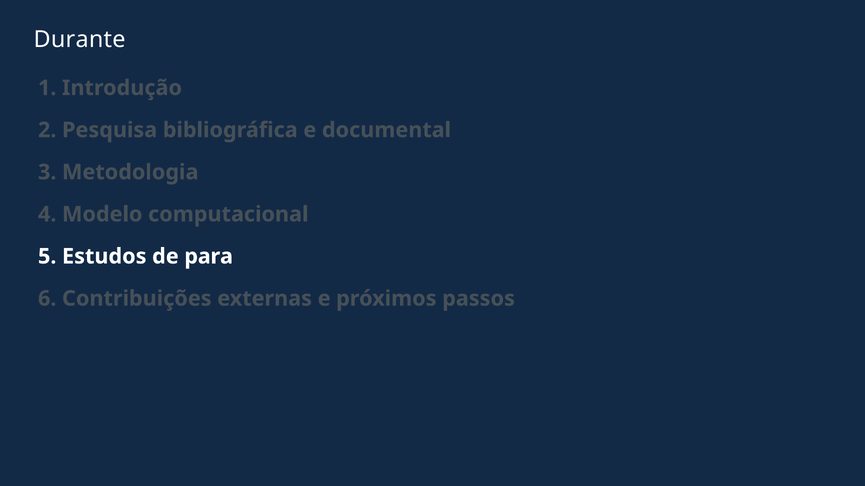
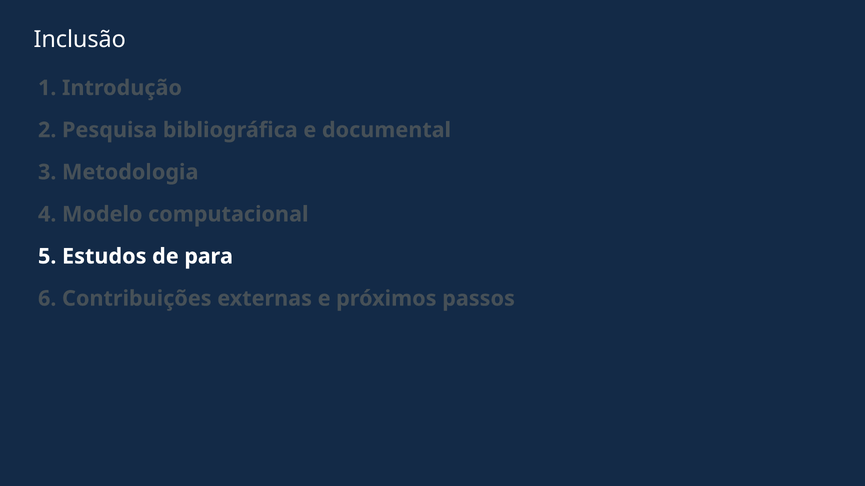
Durante: Durante -> Inclusão (80, 40)
